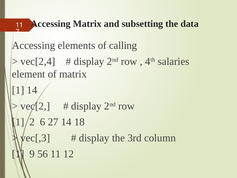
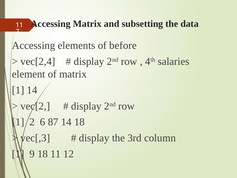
calling: calling -> before (123, 45)
27: 27 -> 87 (53, 122)
9 56: 56 -> 18 (43, 154)
